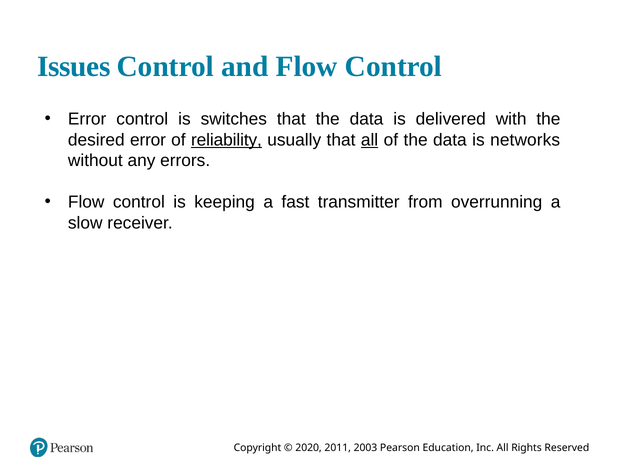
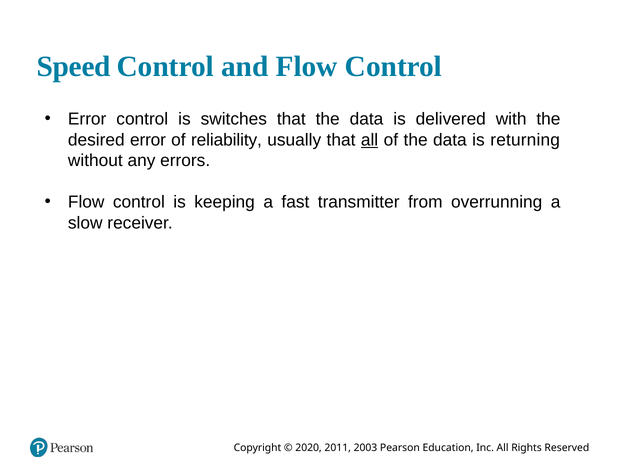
Issues: Issues -> Speed (74, 66)
reliability underline: present -> none (226, 140)
networks: networks -> returning (525, 140)
